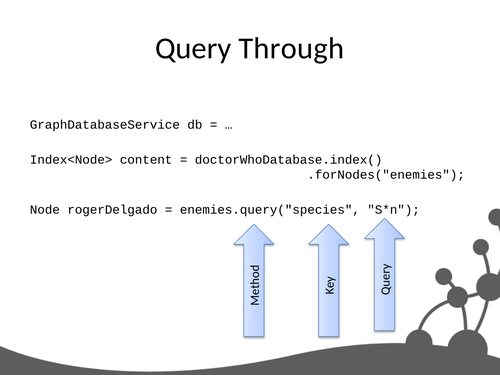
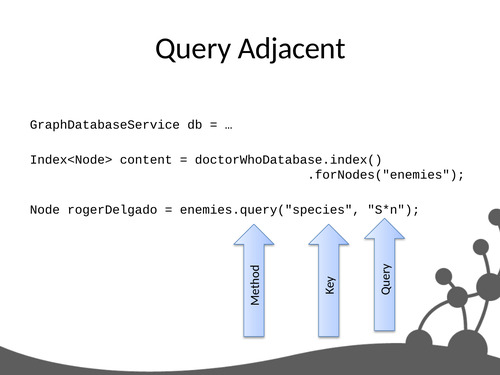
Through: Through -> Adjacent (292, 48)
